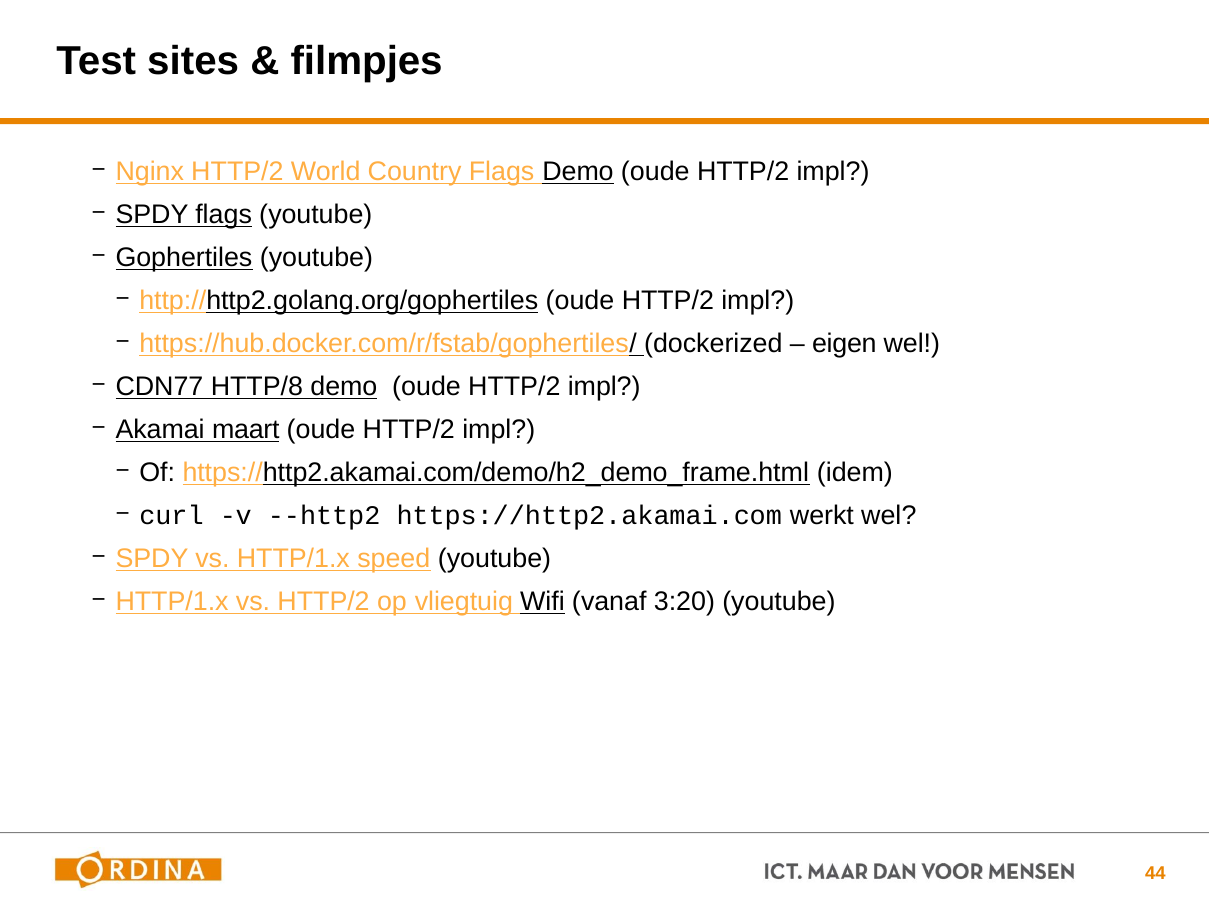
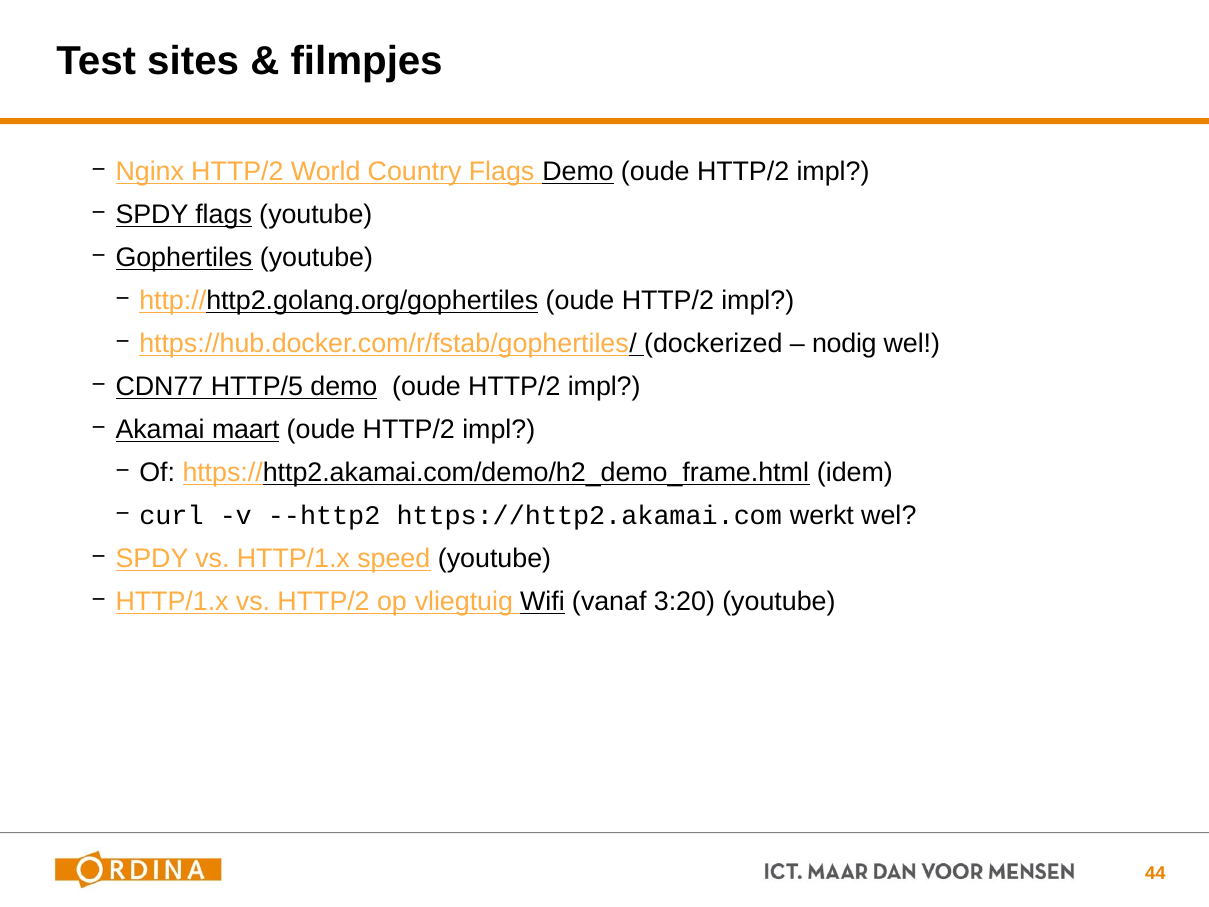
eigen: eigen -> nodig (844, 343)
HTTP/8: HTTP/8 -> HTTP/5 (257, 386)
